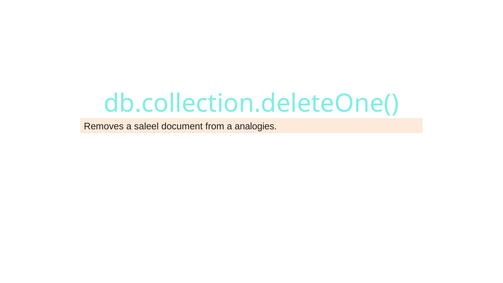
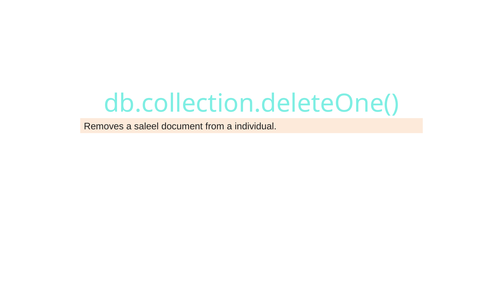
analogies: analogies -> individual (256, 126)
